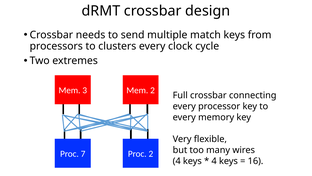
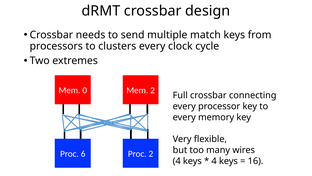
3: 3 -> 0 (85, 90)
7: 7 -> 6 (83, 153)
